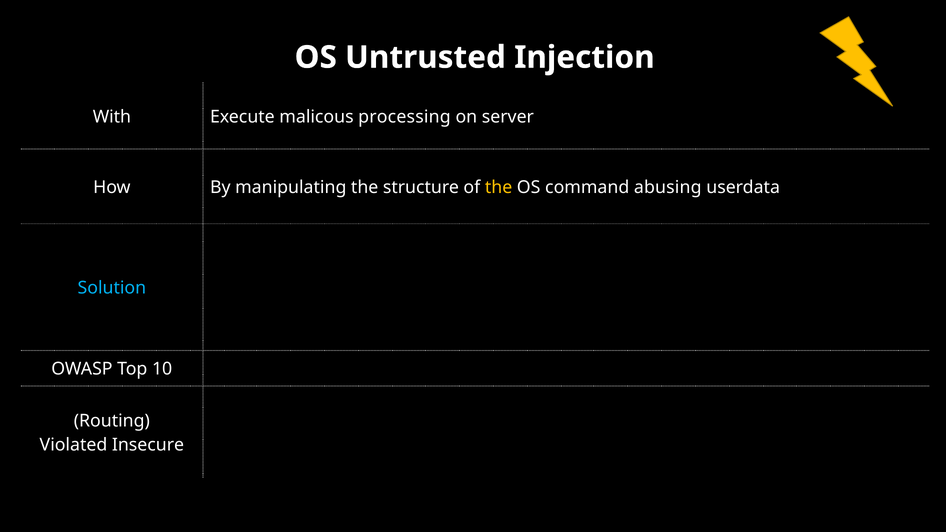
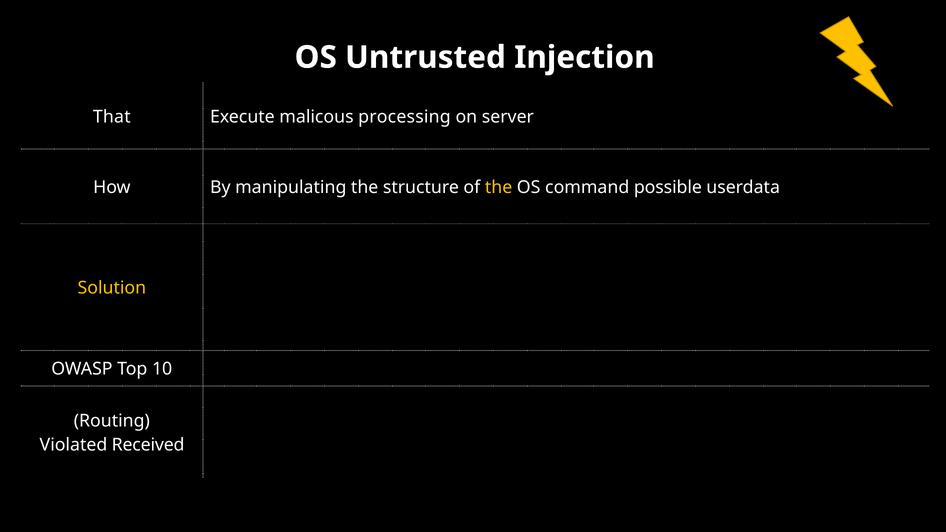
With: With -> That (112, 117)
abusing: abusing -> possible (668, 187)
Solution colour: light blue -> yellow (112, 288)
Insecure: Insecure -> Received (148, 445)
